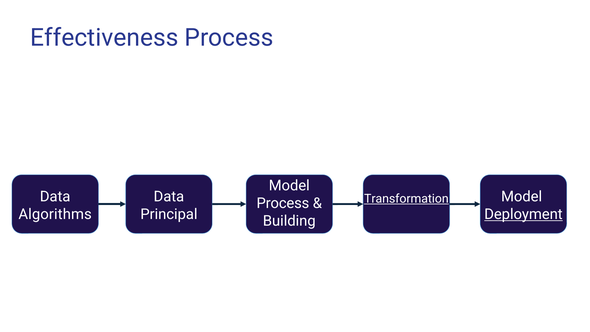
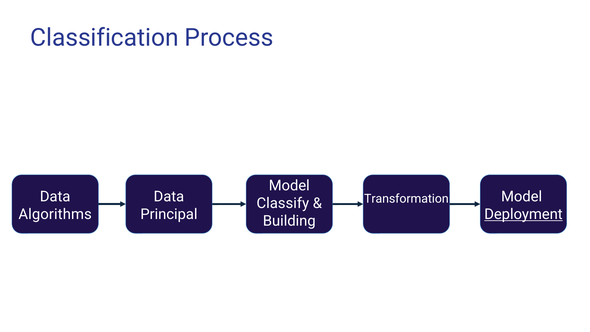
Effectiveness: Effectiveness -> Classification (104, 38)
Transformation underline: present -> none (406, 199)
Process: Process -> Classify (283, 203)
